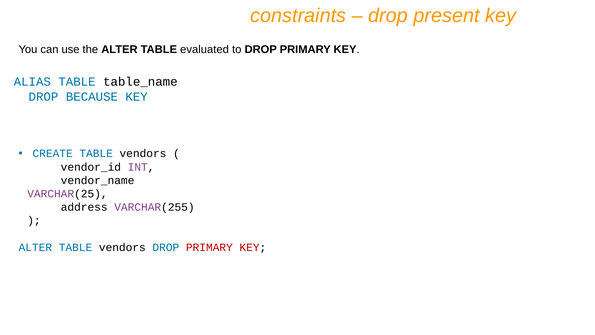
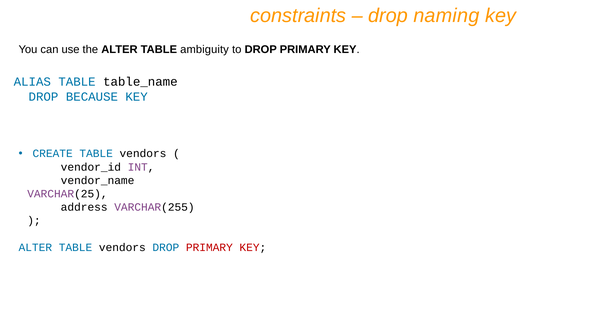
present: present -> naming (446, 15)
evaluated: evaluated -> ambiguity (204, 50)
